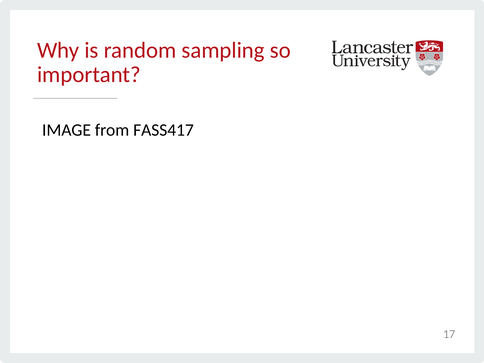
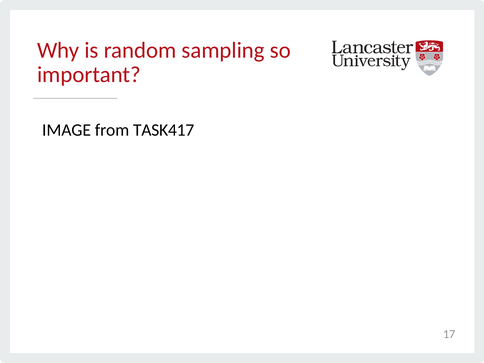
FASS417: FASS417 -> TASK417 (164, 130)
